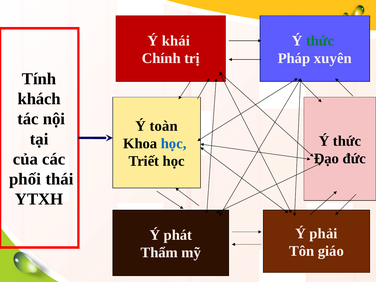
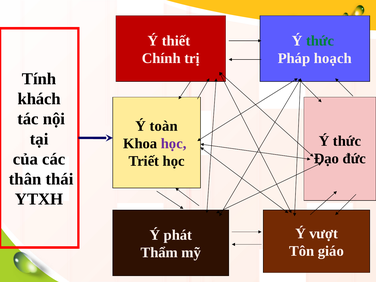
khái: khái -> thiết (176, 41)
xuyên: xuyên -> hoạch (333, 58)
học colour: blue -> purple (174, 144)
phối: phối -> thân (25, 179)
phải: phải -> vượt (324, 234)
